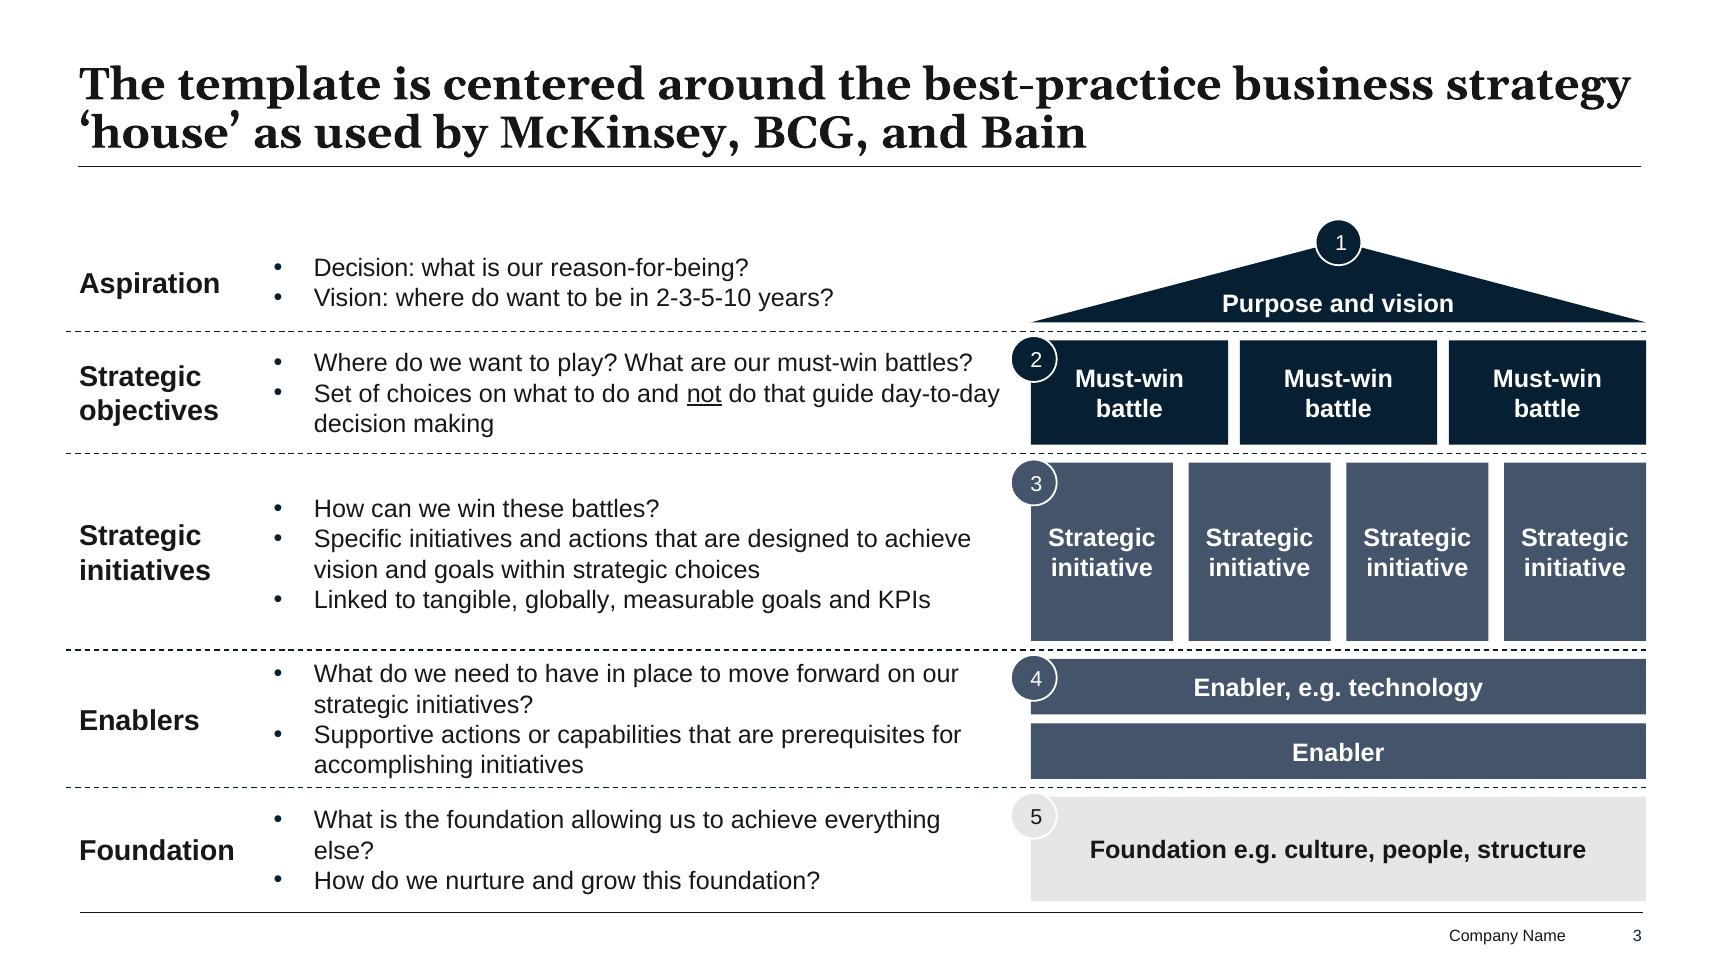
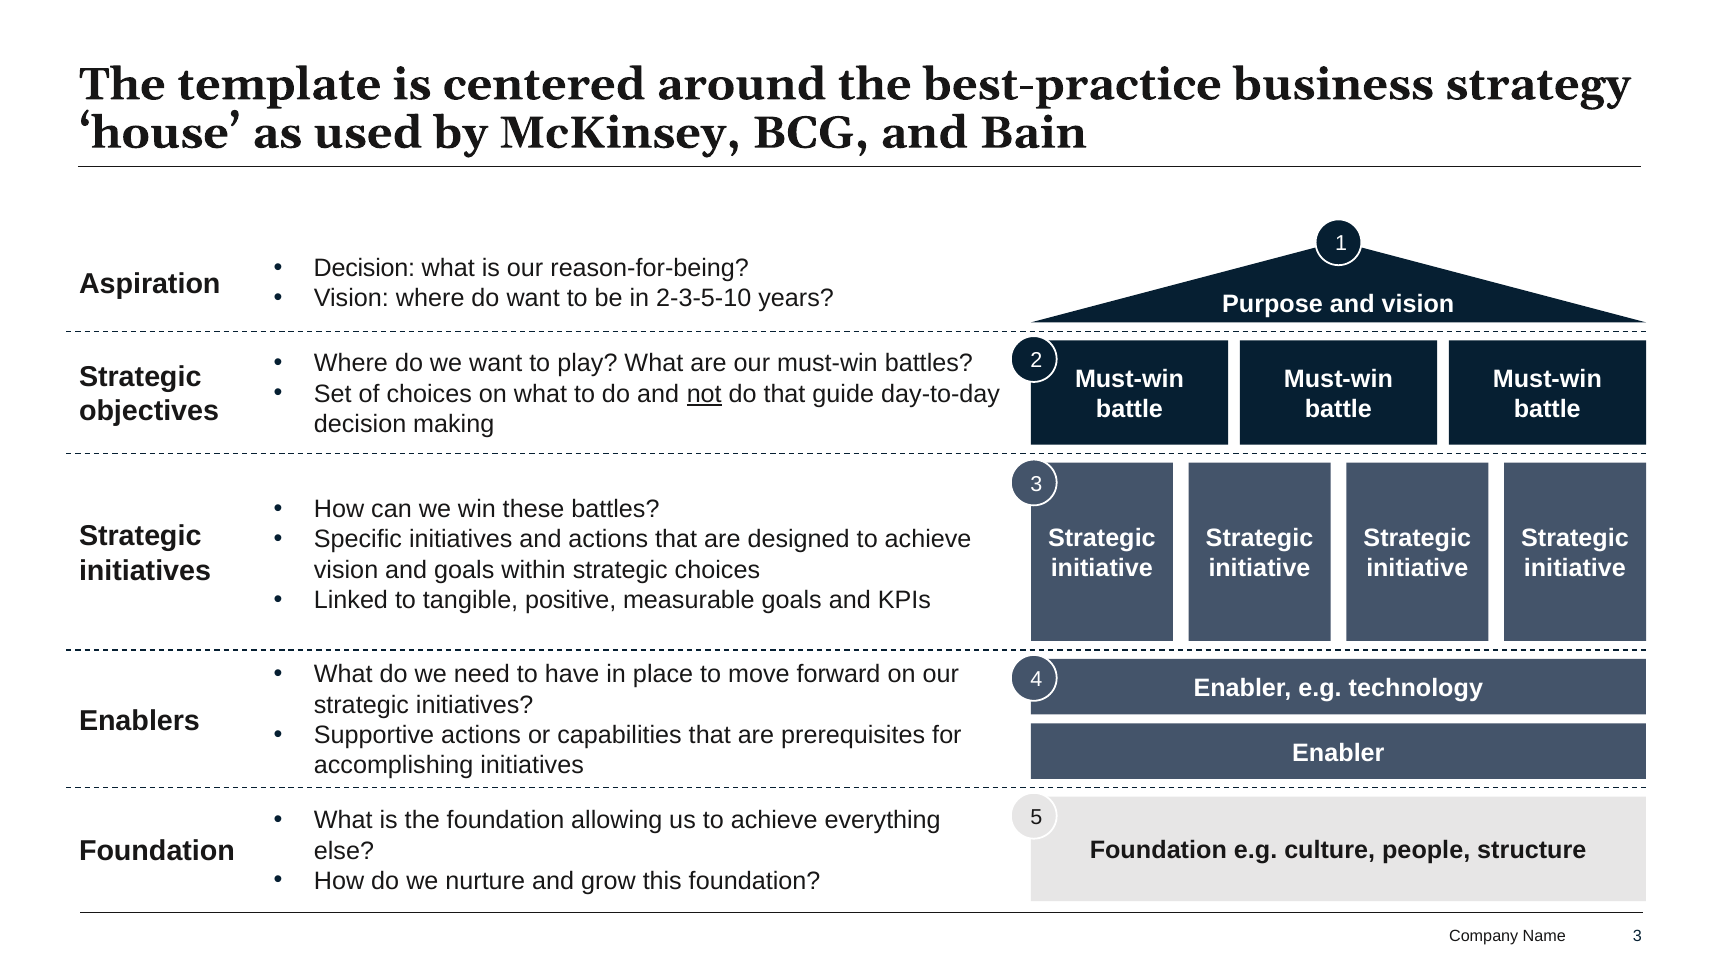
globally: globally -> positive (571, 600)
